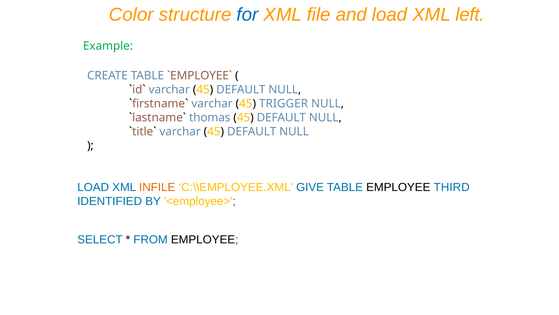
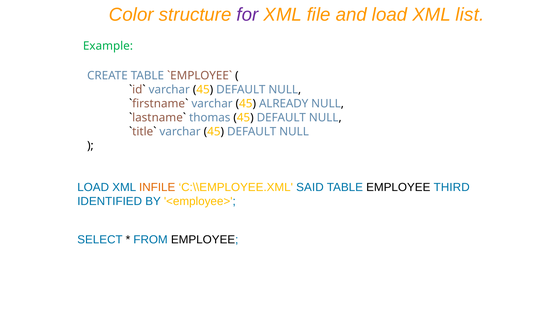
for colour: blue -> purple (248, 15)
left: left -> list (470, 15)
TRIGGER: TRIGGER -> ALREADY (284, 103)
GIVE: GIVE -> SAID (310, 187)
